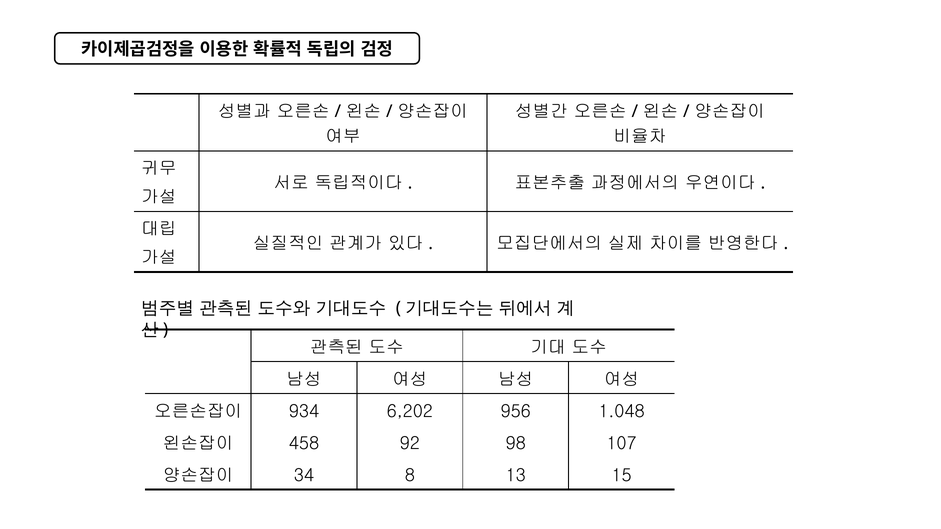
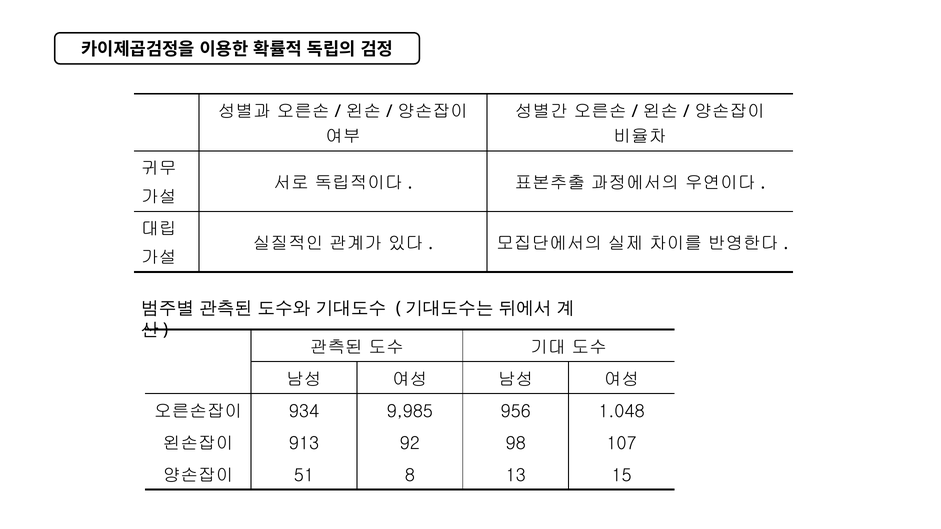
6,202: 6,202 -> 9,985 (410, 412)
458: 458 -> 913 (304, 444)
34: 34 -> 51 (304, 476)
